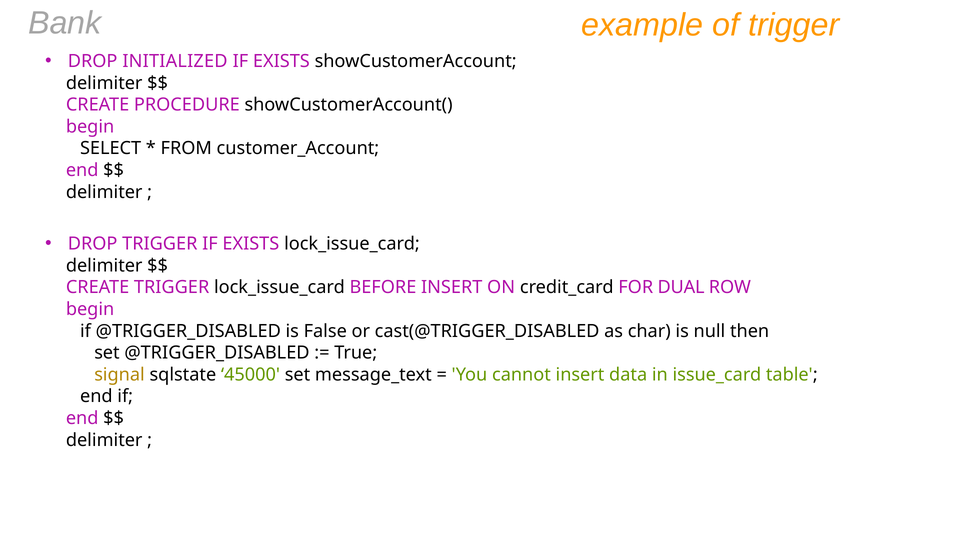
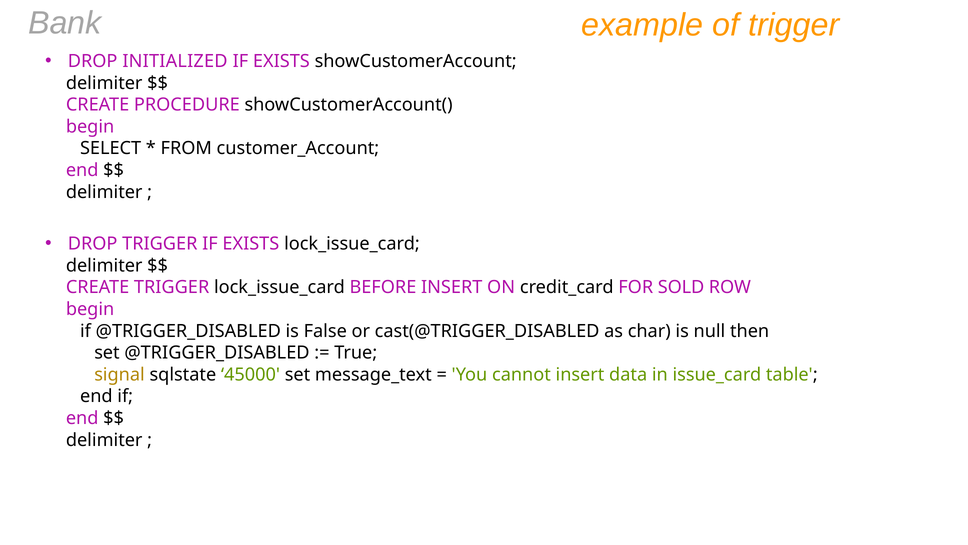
DUAL: DUAL -> SOLD (681, 287)
